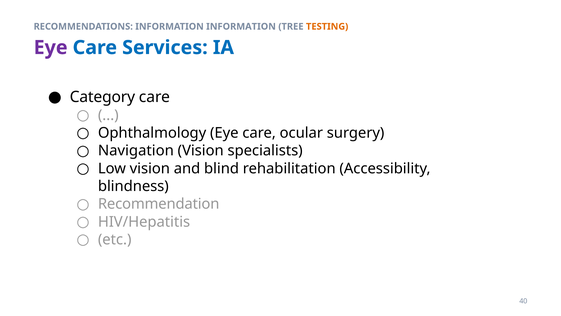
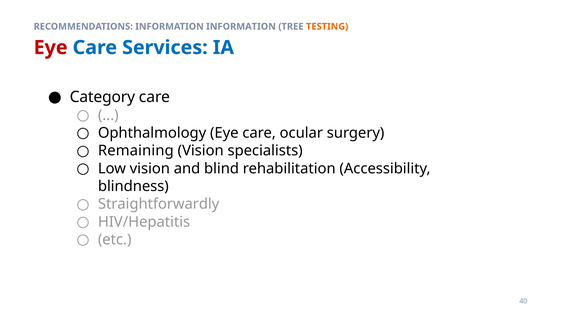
Eye colour: purple -> red (51, 48)
Navigation: Navigation -> Remaining (136, 151)
Recommendation: Recommendation -> Straightforwardly (159, 204)
